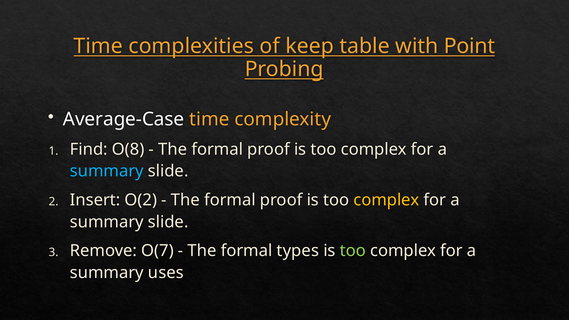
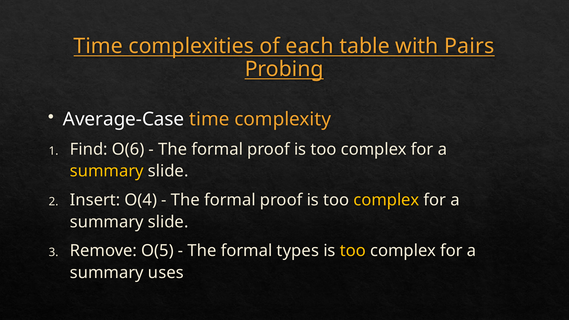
keep: keep -> each (310, 46)
Point: Point -> Pairs (469, 46)
O(8: O(8 -> O(6 (128, 149)
summary colour: light blue -> yellow (107, 171)
O(2: O(2 -> O(4 (141, 200)
O(7: O(7 -> O(5 (157, 251)
too colour: light green -> yellow (353, 251)
